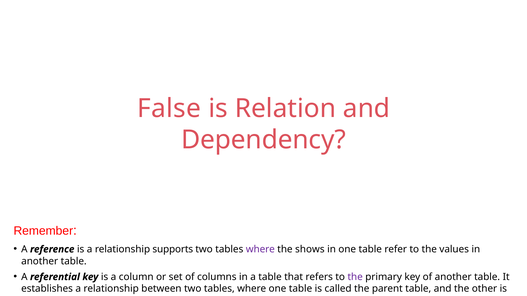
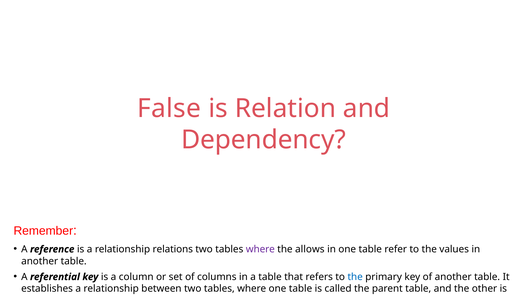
supports: supports -> relations (173, 250)
shows: shows -> allows (310, 250)
the colour: purple -> blue (355, 277)
